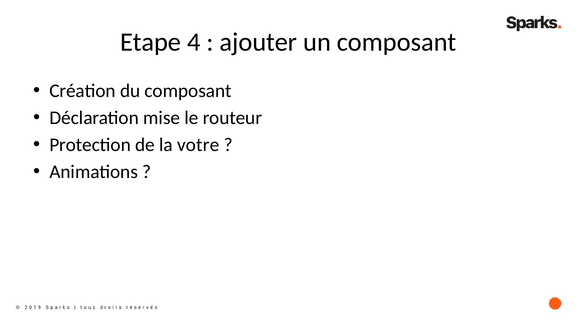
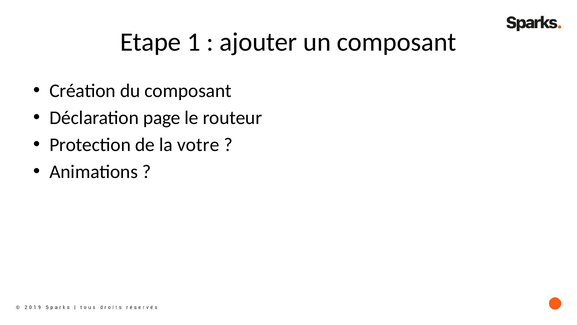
4: 4 -> 1 (194, 42)
mise: mise -> page (162, 118)
